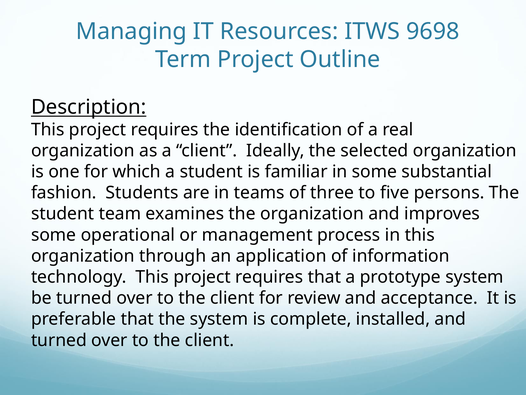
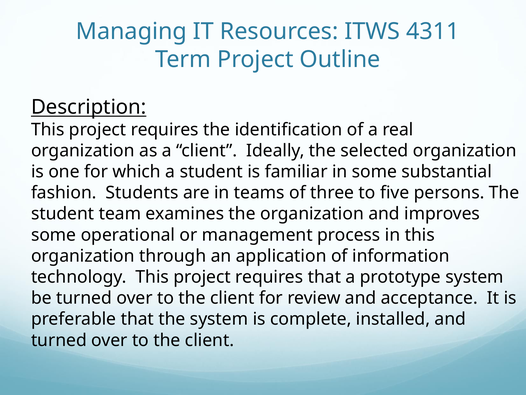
9698: 9698 -> 4311 (433, 31)
